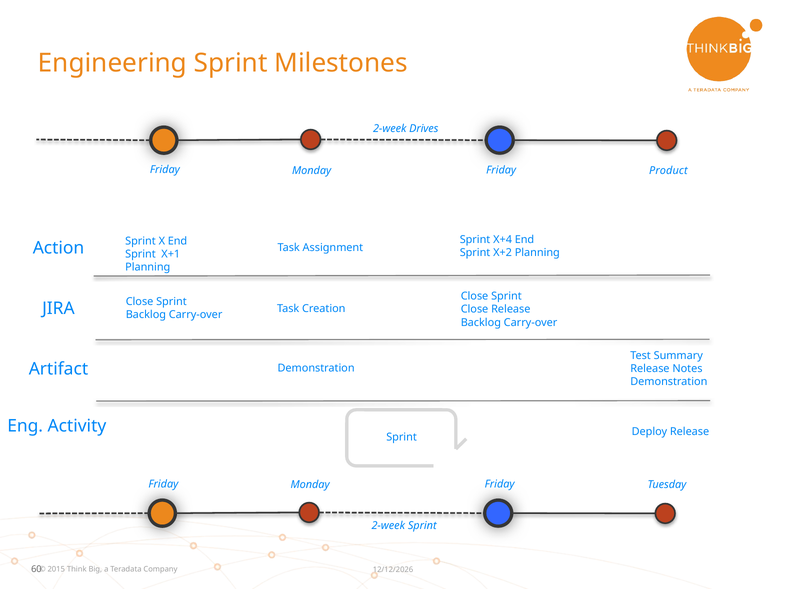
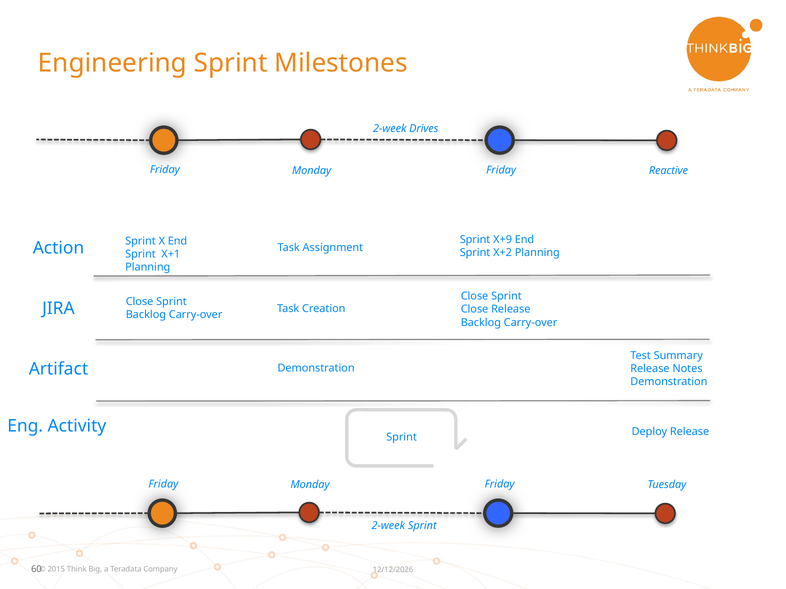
Product: Product -> Reactive (668, 171)
X+4: X+4 -> X+9 (503, 240)
